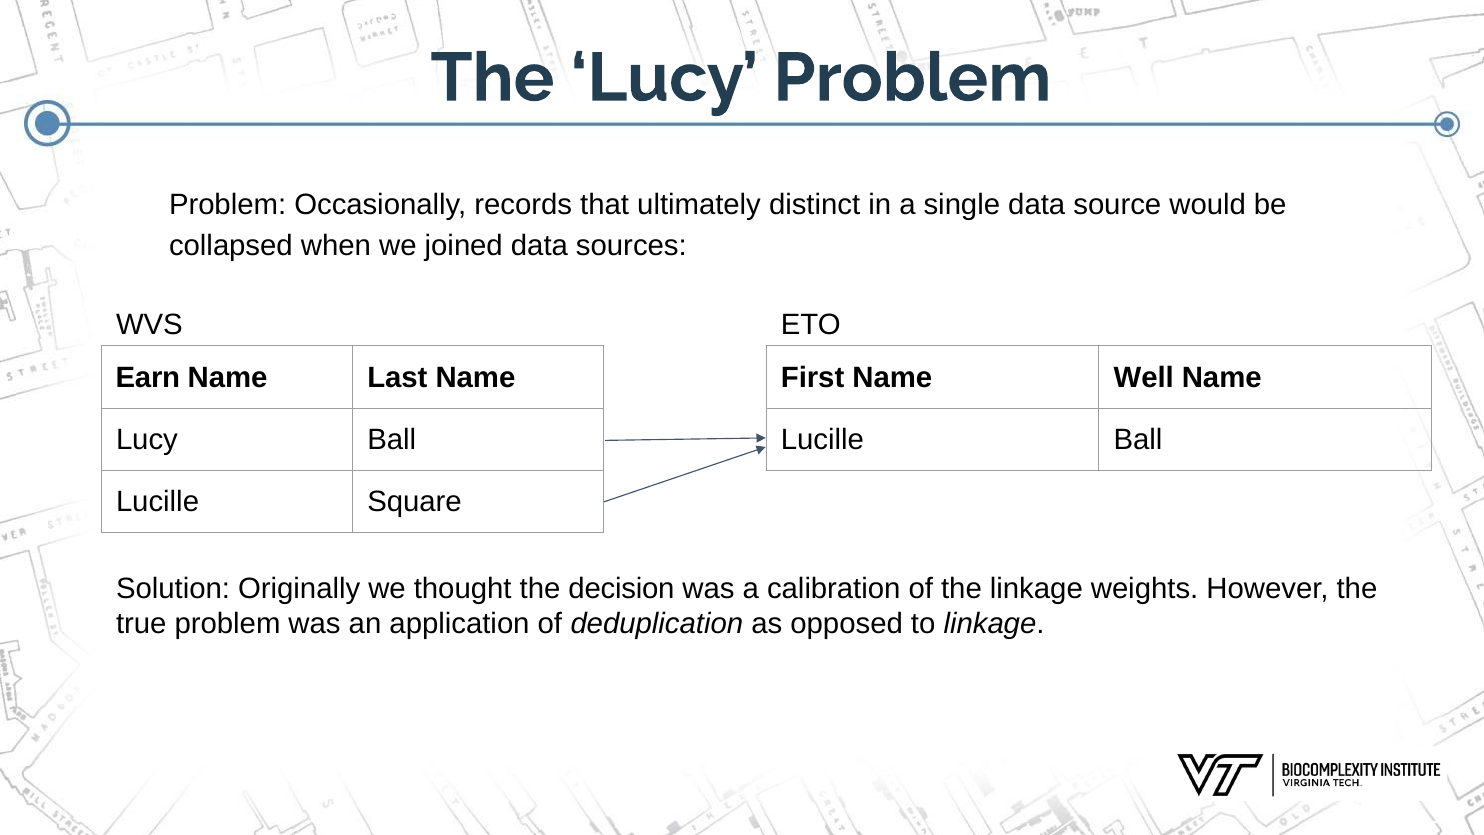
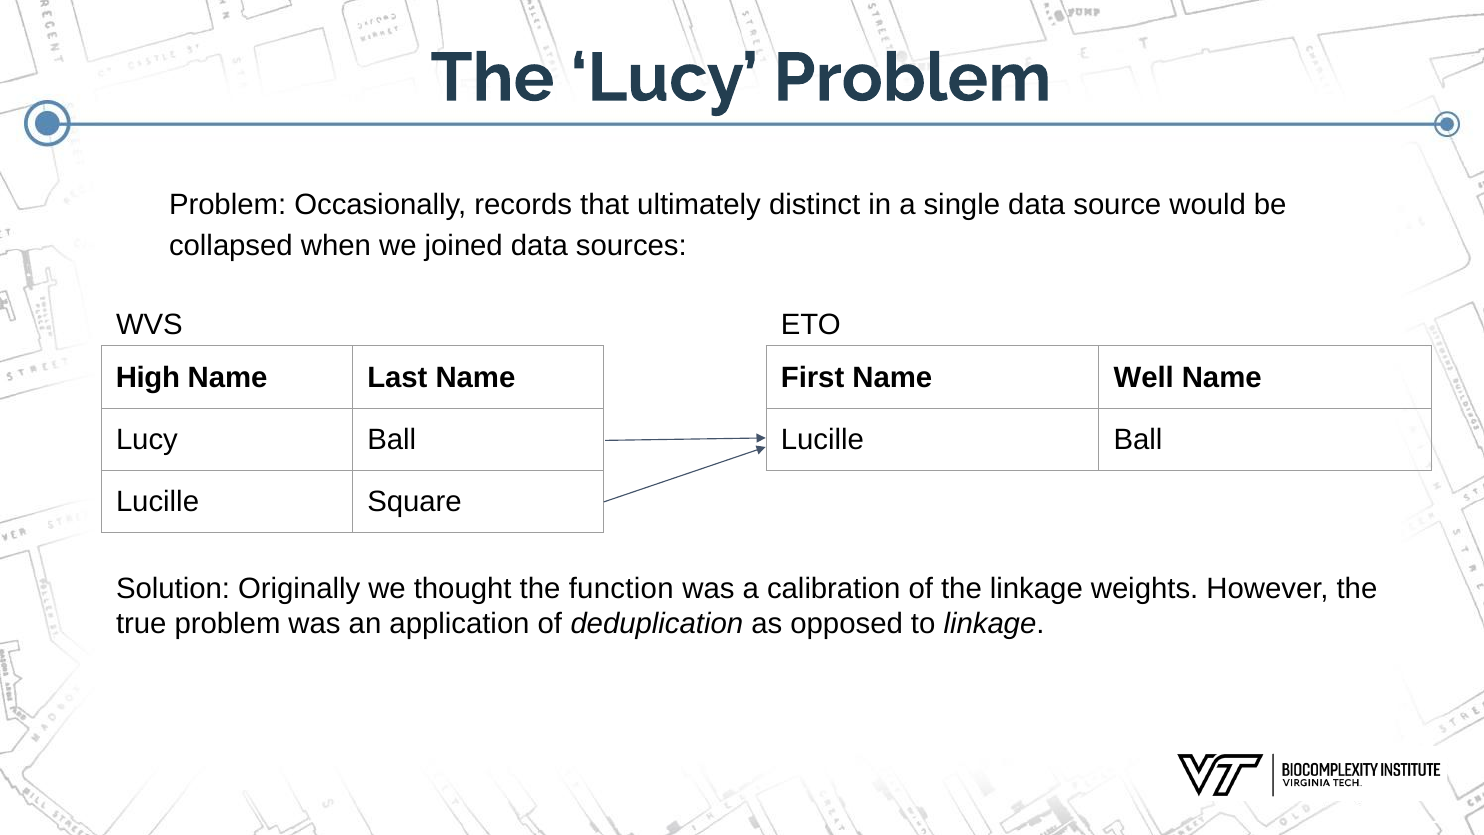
Earn: Earn -> High (148, 377)
decision: decision -> function (621, 589)
